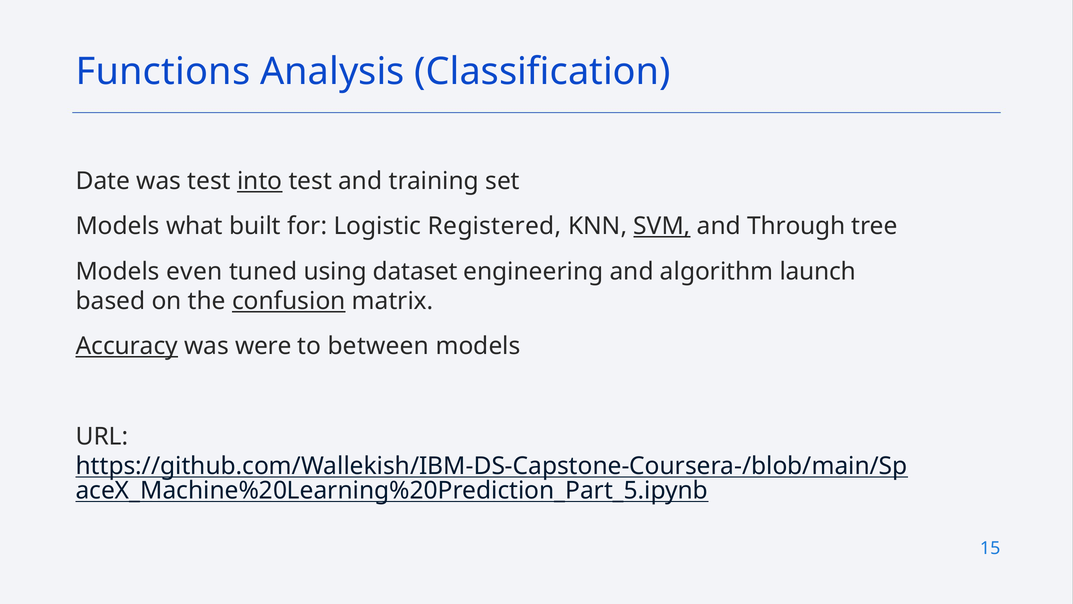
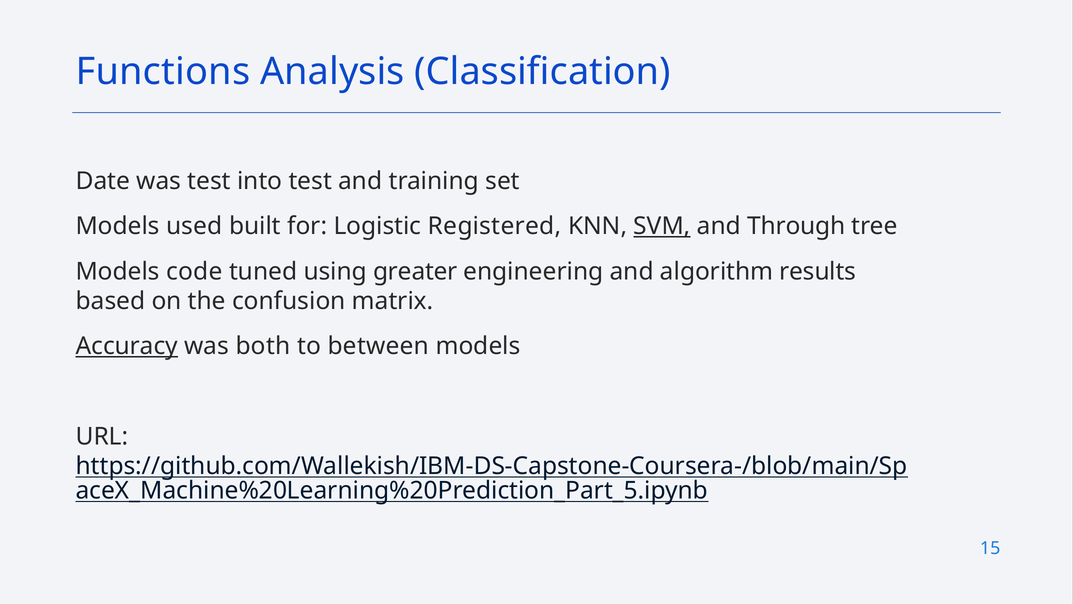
into underline: present -> none (260, 181)
what: what -> used (194, 226)
even: even -> code (194, 271)
dataset: dataset -> greater (415, 271)
launch: launch -> results (818, 271)
confusion underline: present -> none (289, 301)
were: were -> both (263, 346)
